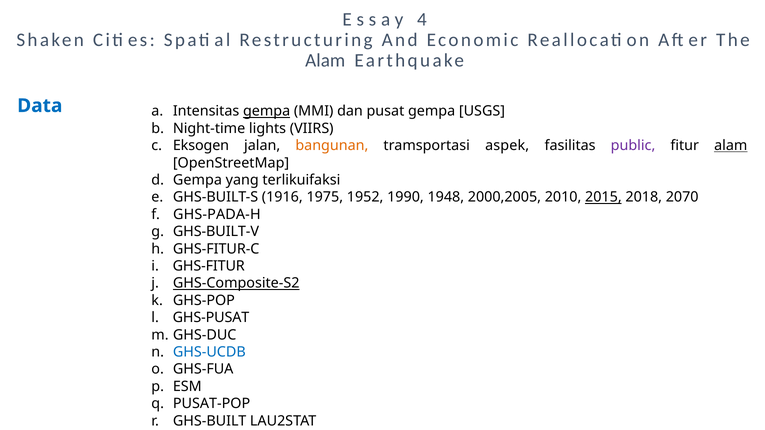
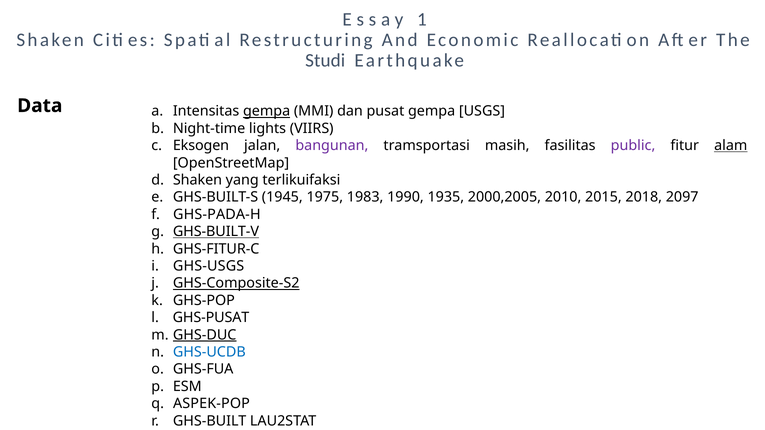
4: 4 -> 1 (422, 19)
Alam: Alam -> Studi (325, 61)
Data colour: blue -> black (40, 106)
bangunan colour: orange -> purple (332, 146)
aspek: aspek -> masih (507, 146)
Gempa: Gempa -> Shaken (197, 180)
1916: 1916 -> 1945 (282, 197)
1952: 1952 -> 1983 (365, 197)
1948: 1948 -> 1935 (446, 197)
2015 underline: present -> none (603, 197)
2070: 2070 -> 2097 (682, 197)
GHS-BUILT-V underline: none -> present (216, 232)
GHS-FITUR: GHS-FITUR -> GHS-USGS (209, 266)
GHS-DUC underline: none -> present (205, 335)
PUSAT-POP: PUSAT-POP -> ASPEK-POP (211, 404)
